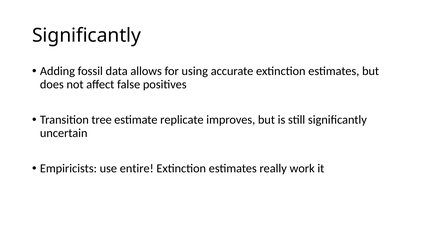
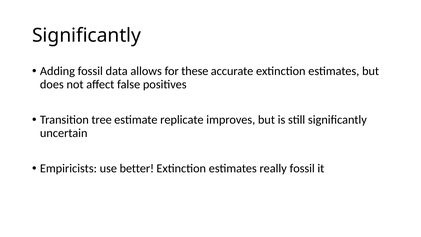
using: using -> these (195, 71)
entire: entire -> better (137, 168)
really work: work -> fossil (302, 168)
